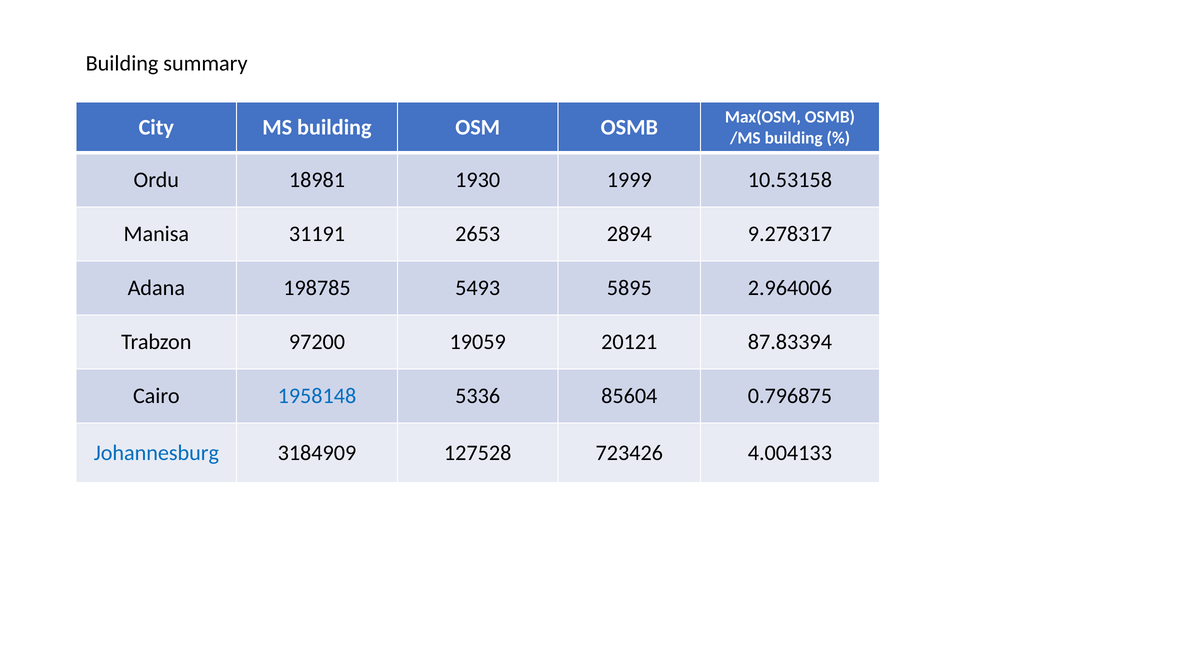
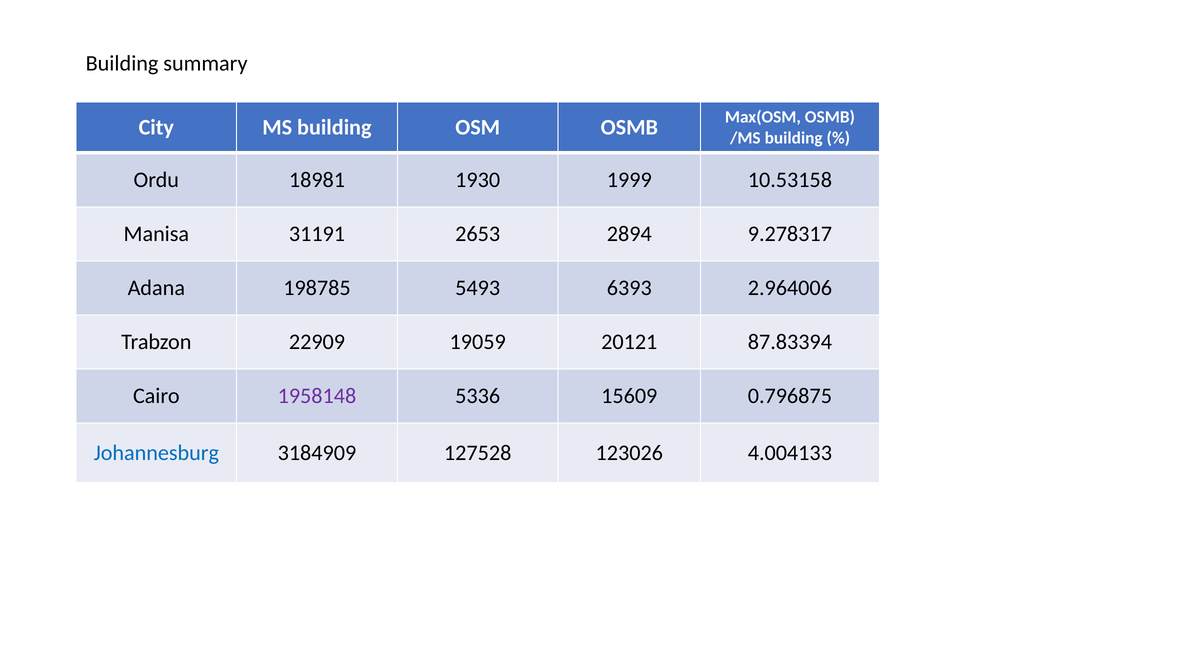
5895: 5895 -> 6393 (629, 288)
97200: 97200 -> 22909 (317, 342)
1958148 colour: blue -> purple (317, 396)
85604: 85604 -> 15609 (629, 396)
723426: 723426 -> 123026 (629, 453)
